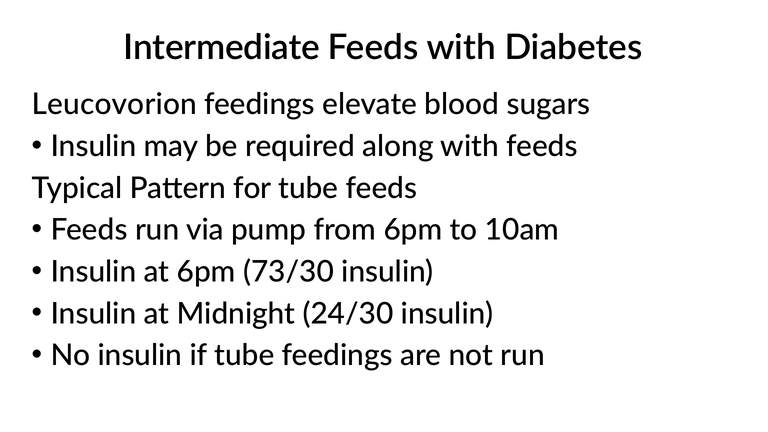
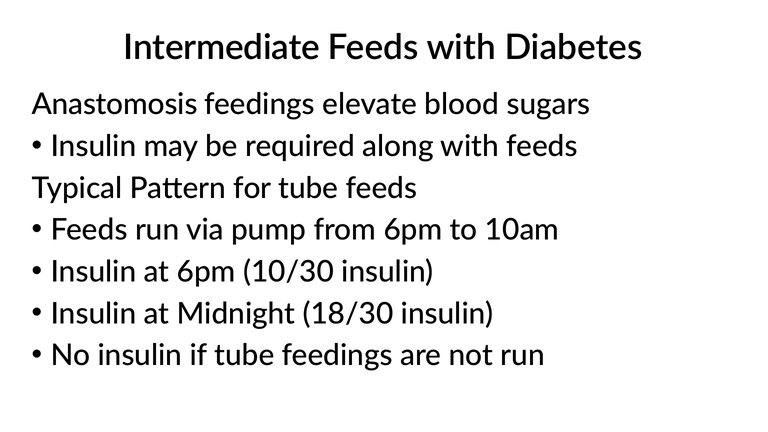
Leucovorion: Leucovorion -> Anastomosis (115, 105)
73/30: 73/30 -> 10/30 (288, 272)
24/30: 24/30 -> 18/30 (348, 314)
